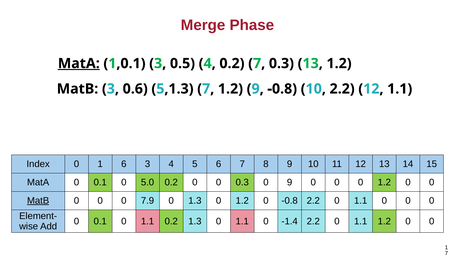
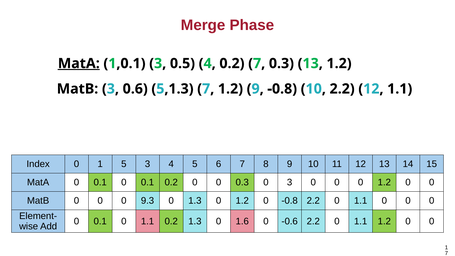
1 6: 6 -> 5 (124, 164)
0.1 0 5.0: 5.0 -> 0.1 (148, 182)
0 9: 9 -> 3 (290, 182)
MatB underline: present -> none (38, 201)
7.9: 7.9 -> 9.3 (148, 201)
1.3 0 1.1: 1.1 -> 1.6 (242, 221)
-1.4: -1.4 -> -0.6 (290, 221)
